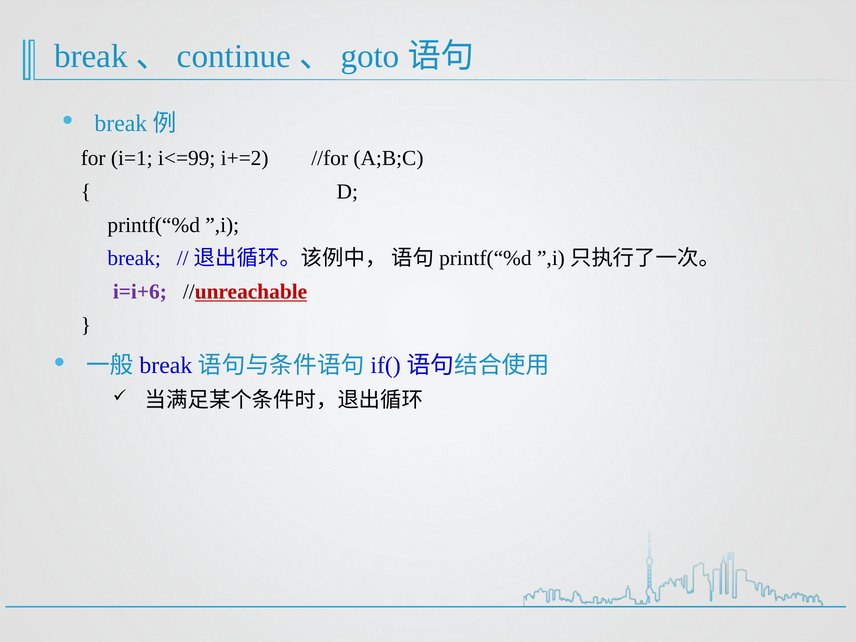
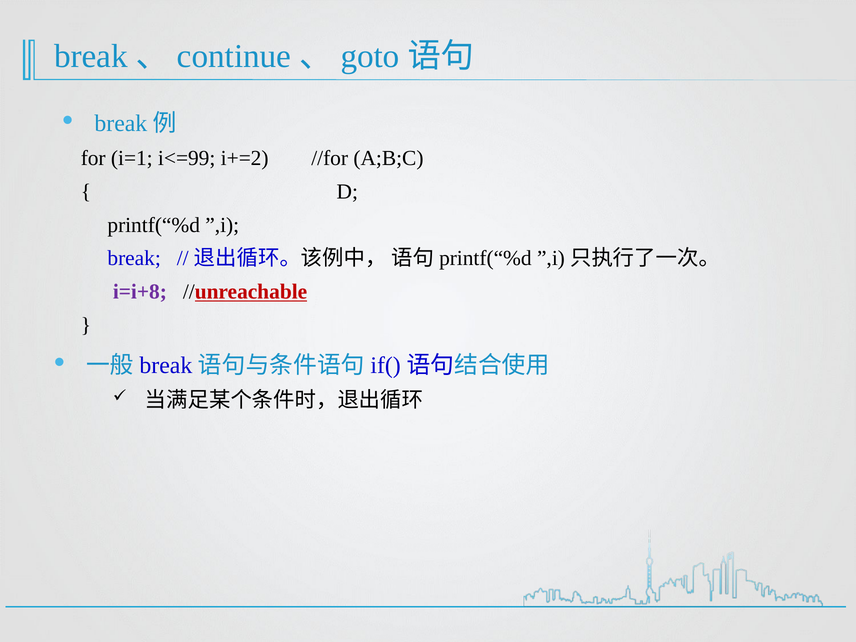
i=i+6: i=i+6 -> i=i+8 (140, 292)
